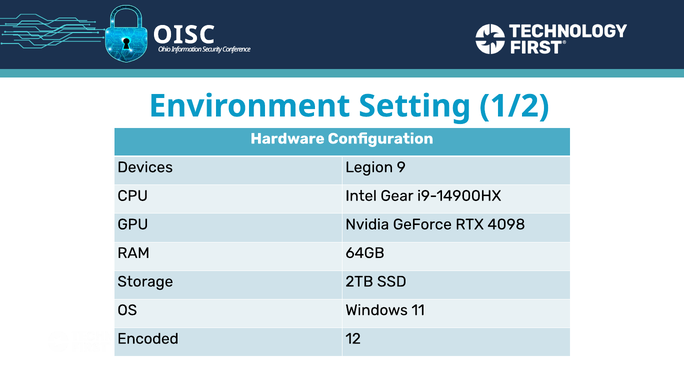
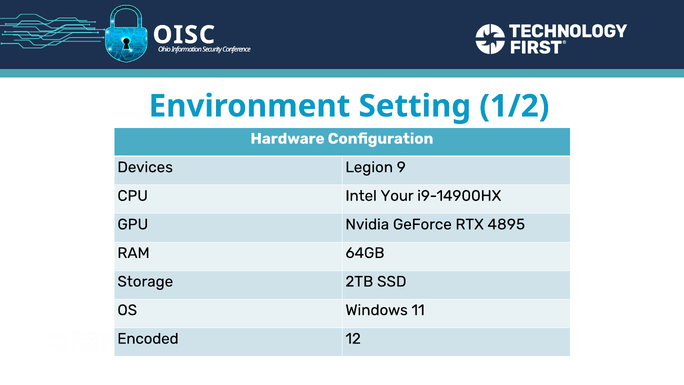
Gear: Gear -> Your (397, 196)
4098: 4098 -> 4895 (506, 224)
